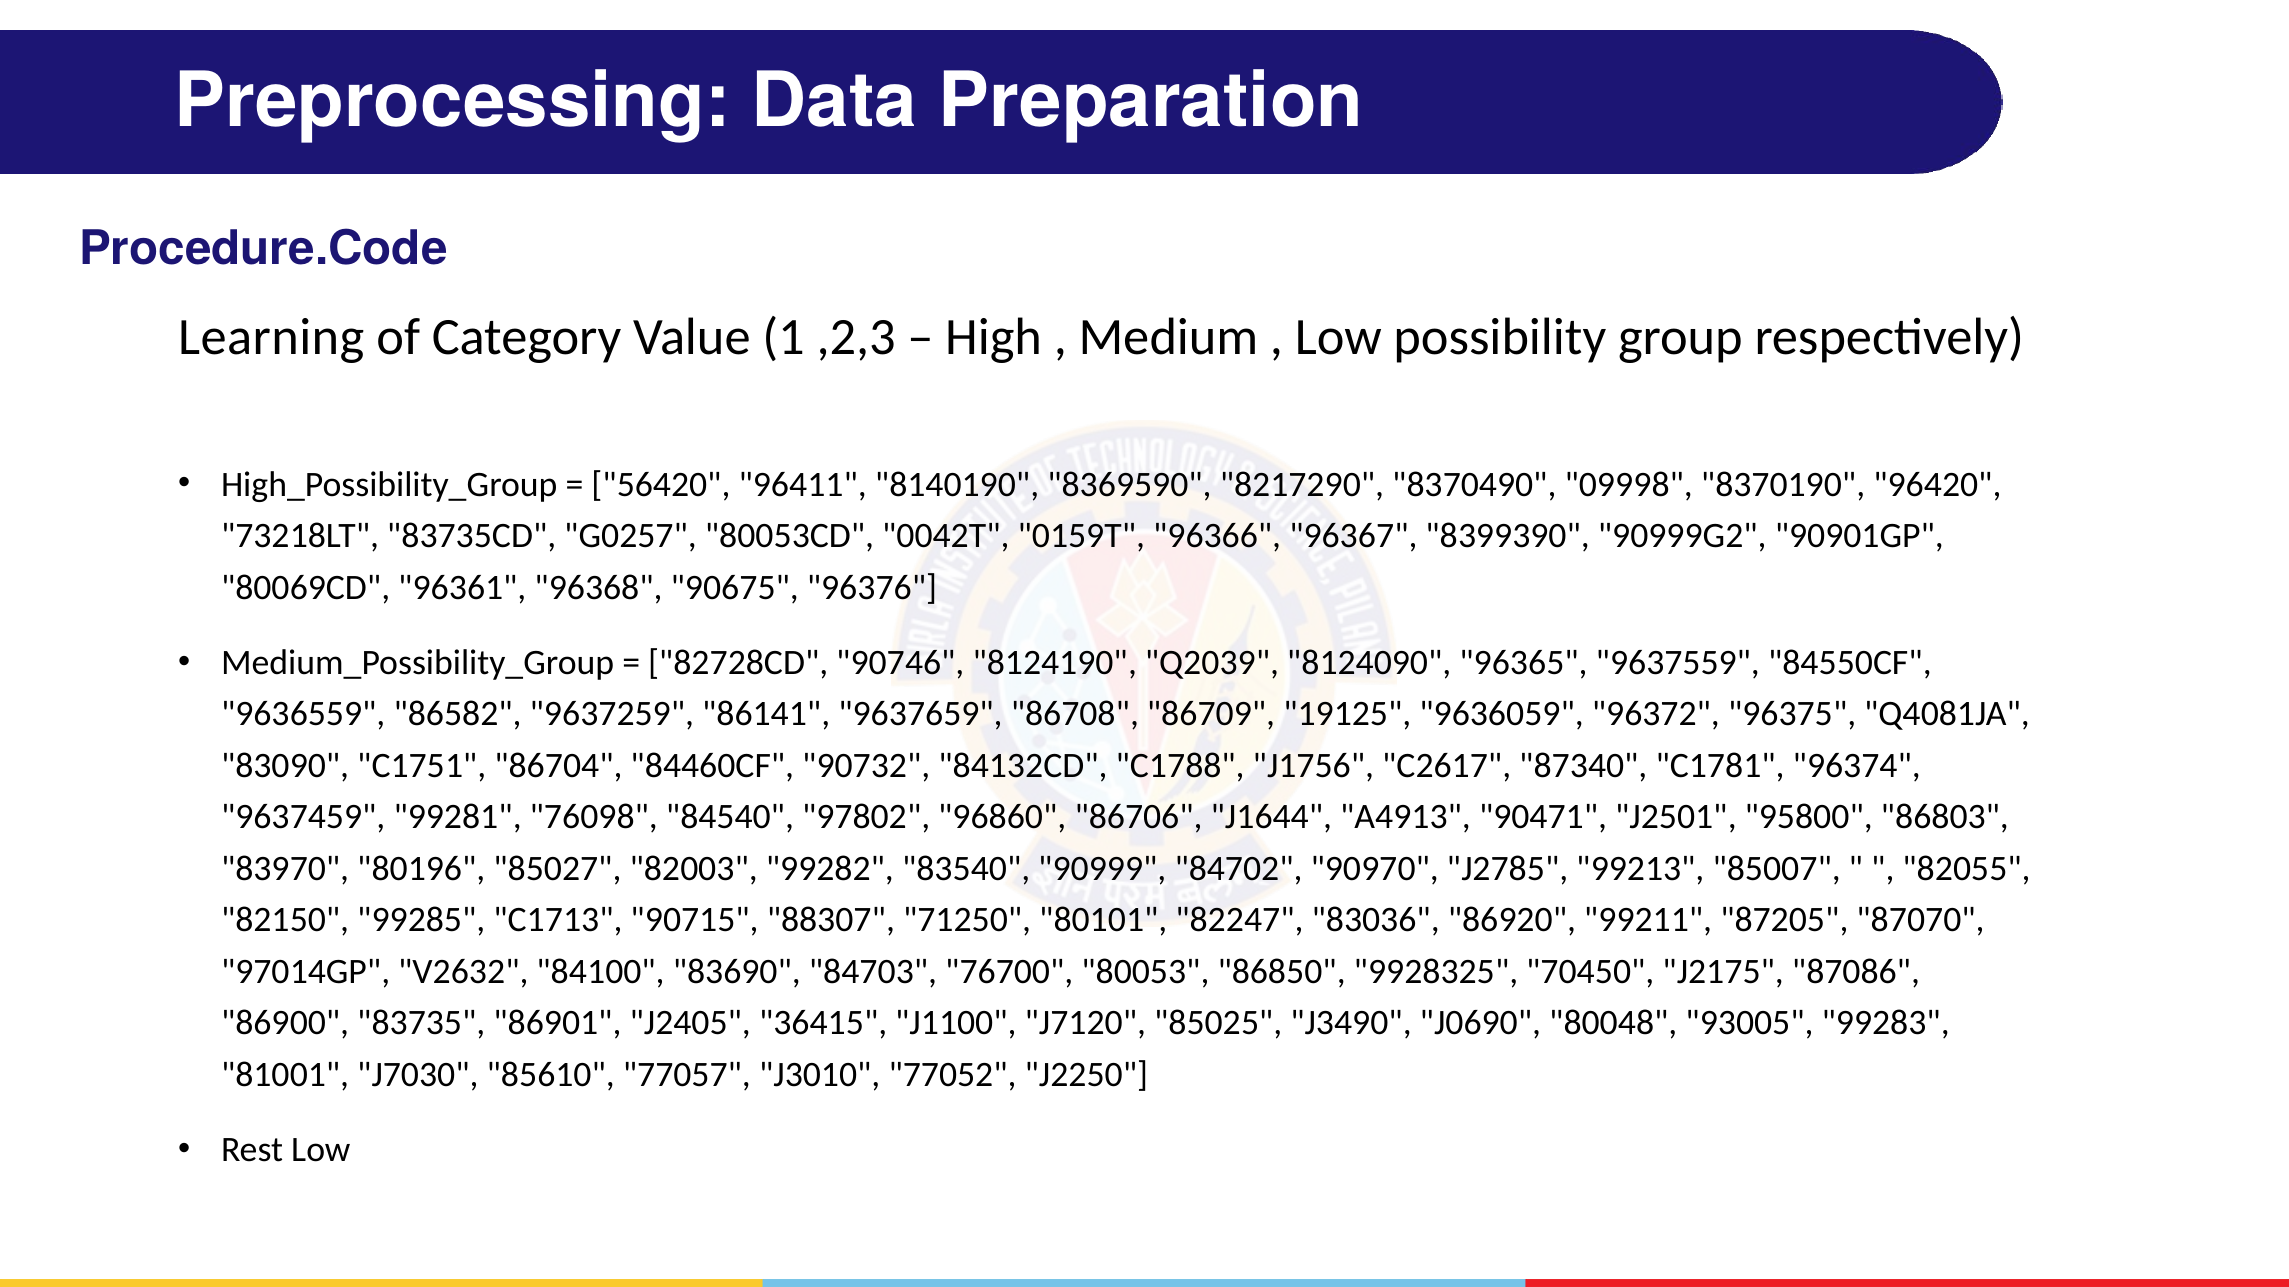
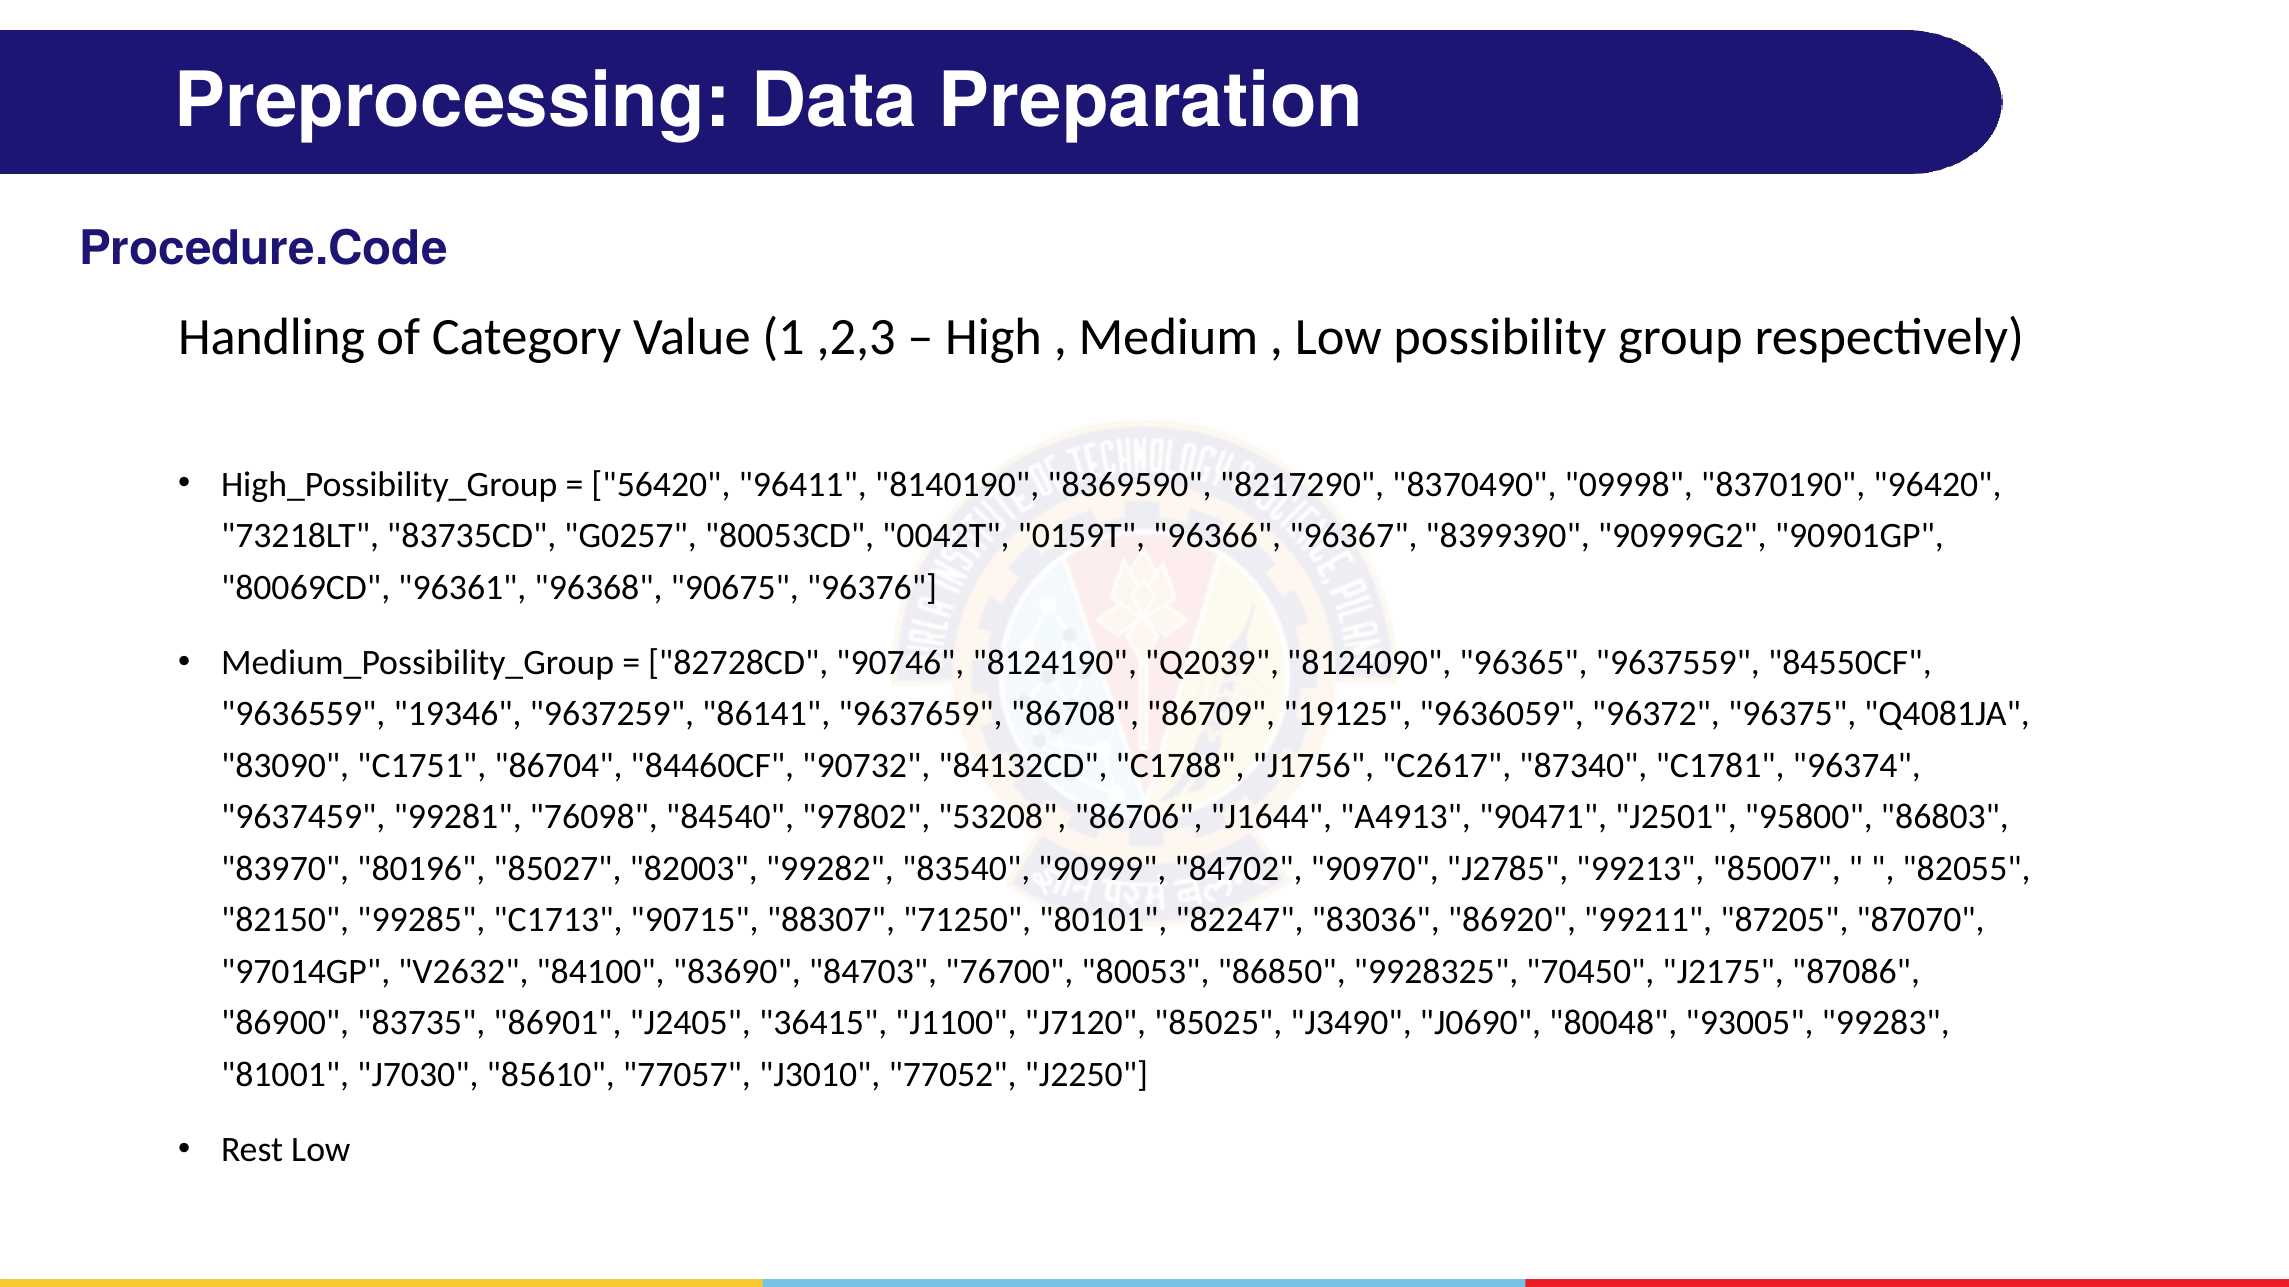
Learning: Learning -> Handling (272, 337)
86582: 86582 -> 19346 (458, 714)
96860: 96860 -> 53208 (1002, 817)
